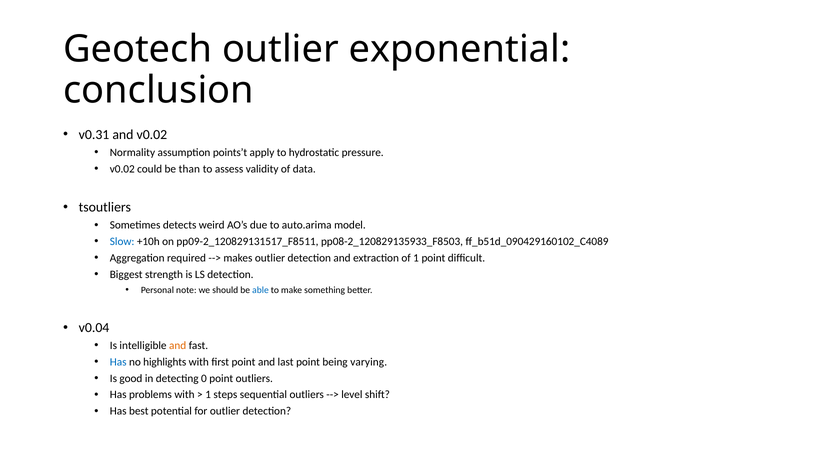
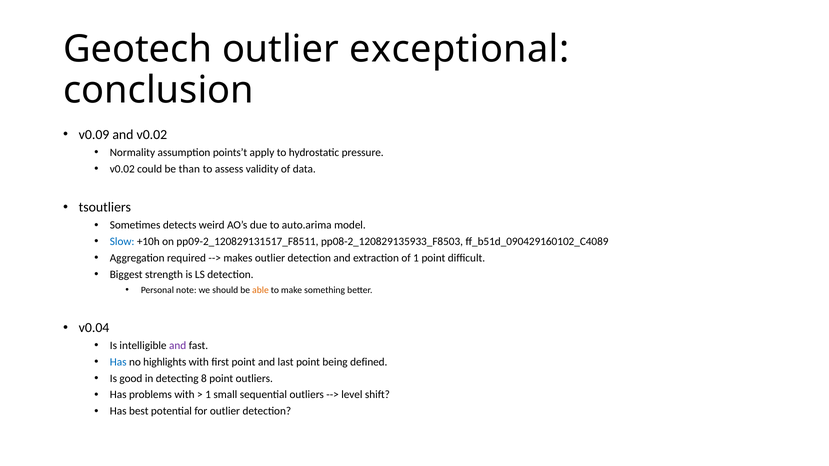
exponential: exponential -> exceptional (459, 49)
v0.31: v0.31 -> v0.09 (94, 135)
able colour: blue -> orange (260, 290)
and colour: orange -> purple (178, 346)
varying: varying -> defined (369, 362)
0: 0 -> 8 (204, 379)
steps: steps -> small (225, 395)
